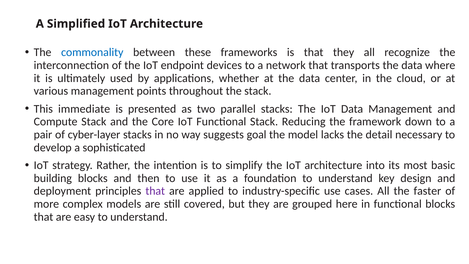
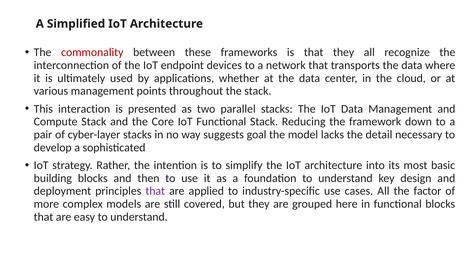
commonality colour: blue -> red (92, 52)
immediate: immediate -> interaction (84, 109)
faster: faster -> factor (427, 191)
